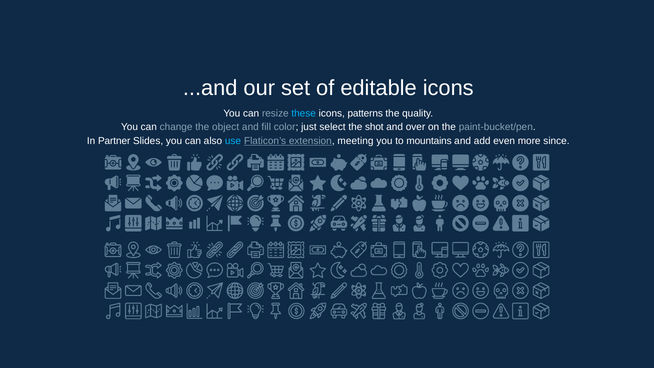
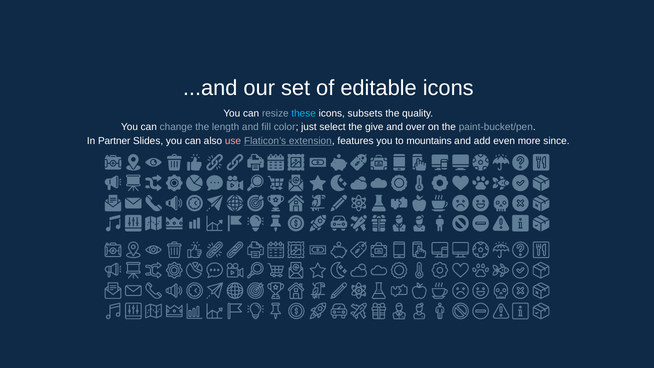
patterns: patterns -> subsets (365, 113)
object: object -> length (226, 127)
shot: shot -> give (374, 127)
use colour: light blue -> pink (233, 141)
meeting: meeting -> features (356, 141)
